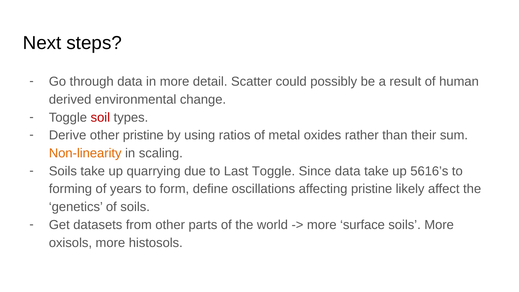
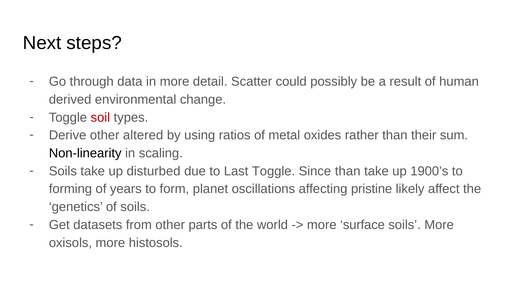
other pristine: pristine -> altered (143, 135)
Non-linearity colour: orange -> black (85, 153)
quarrying: quarrying -> disturbed (154, 171)
Since data: data -> than (348, 171)
5616’s: 5616’s -> 1900’s (429, 171)
define: define -> planet (210, 189)
